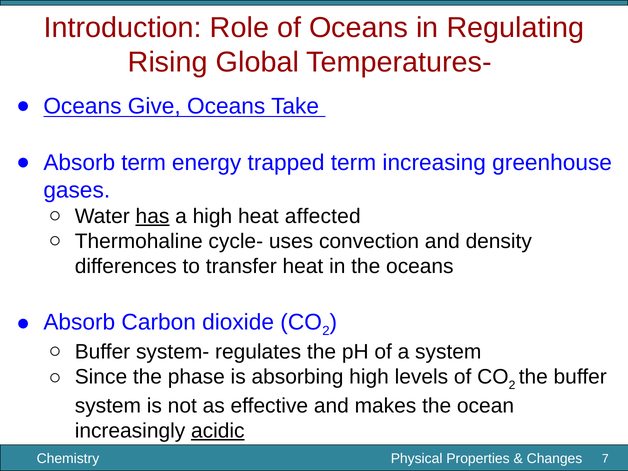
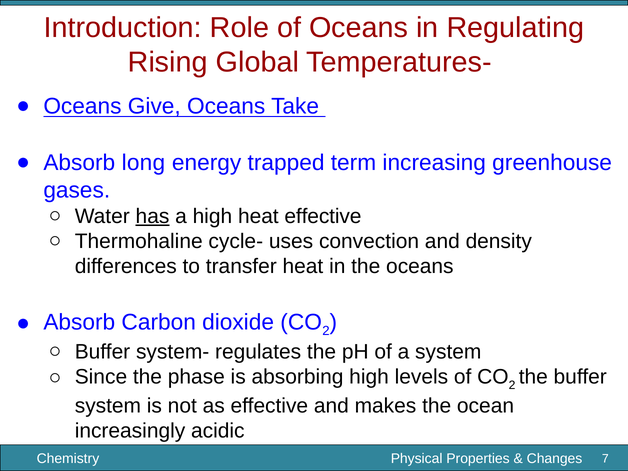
Absorb term: term -> long (143, 163)
heat affected: affected -> effective (323, 216)
acidic underline: present -> none (218, 431)
